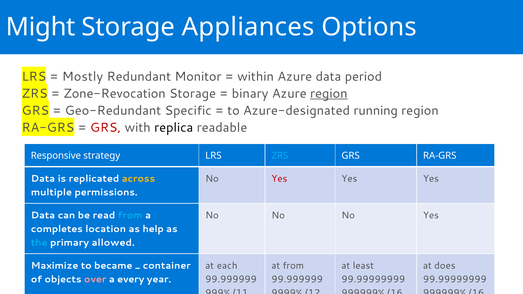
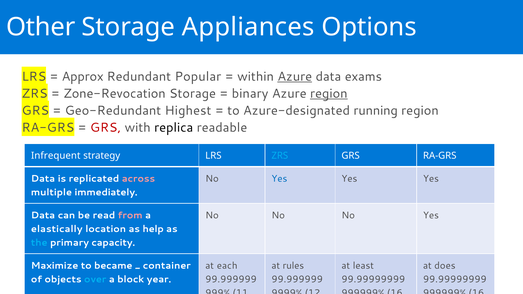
Might: Might -> Other (41, 27)
Mostly: Mostly -> Approx (83, 77)
Monitor: Monitor -> Popular (198, 77)
Azure underline: none -> present (295, 77)
period: period -> exams (363, 77)
Specific: Specific -> Highest (188, 111)
Responsive: Responsive -> Infrequent (56, 156)
across colour: yellow -> pink (138, 179)
Yes colour: red -> blue (279, 179)
permissions: permissions -> immediately (106, 192)
from colour: light blue -> pink (130, 216)
completes: completes -> elastically (57, 229)
allowed: allowed -> capacity (113, 243)
at from: from -> rules (293, 266)
over colour: pink -> light blue (95, 280)
every: every -> block (131, 280)
